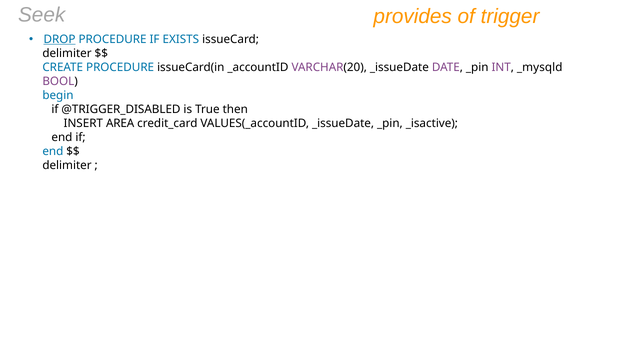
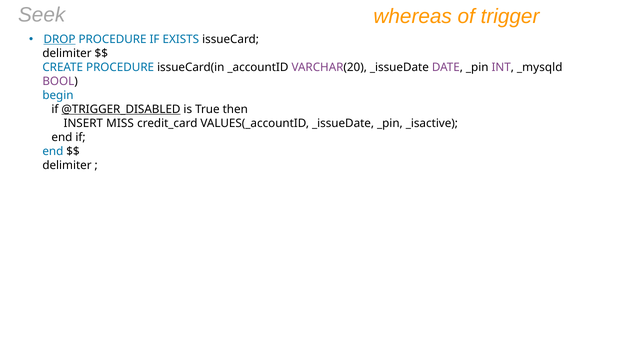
provides: provides -> whereas (413, 16)
@TRIGGER_DISABLED underline: none -> present (121, 109)
AREA: AREA -> MISS (120, 123)
